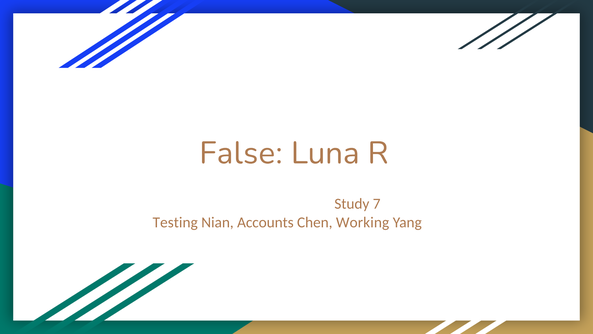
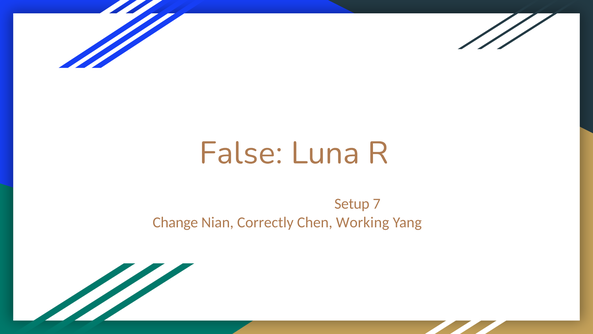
Study: Study -> Setup (352, 203)
Testing: Testing -> Change (175, 222)
Accounts: Accounts -> Correctly (265, 222)
